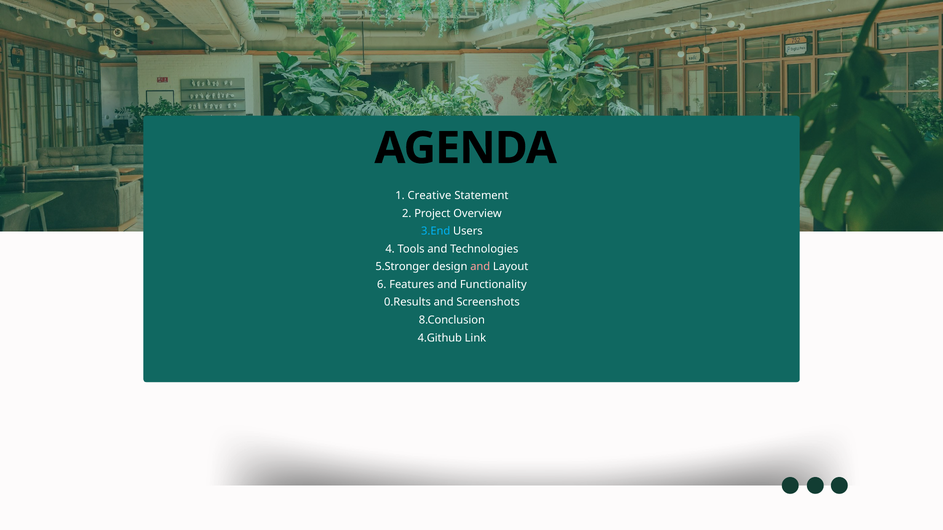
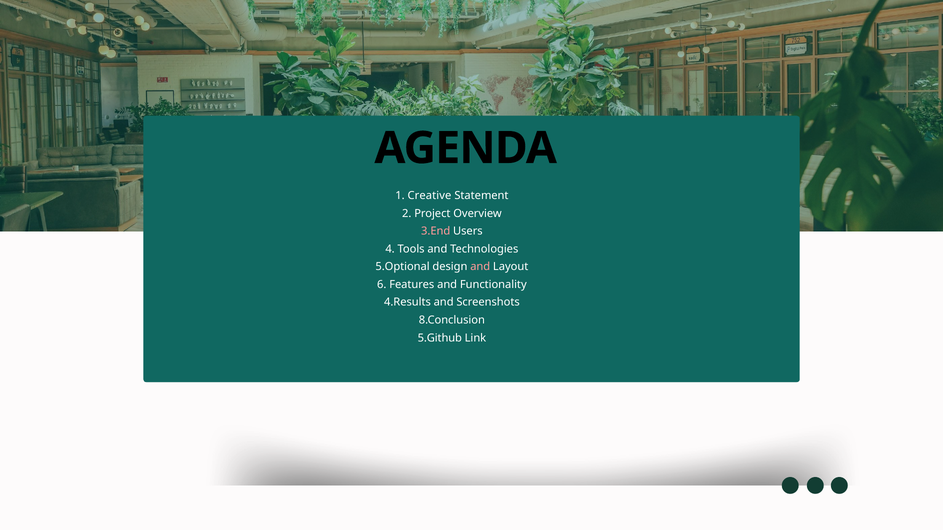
3.End colour: light blue -> pink (436, 231)
5.Stronger: 5.Stronger -> 5.Optional (403, 267)
0.Results: 0.Results -> 4.Results (407, 303)
4.Github: 4.Github -> 5.Github (440, 338)
